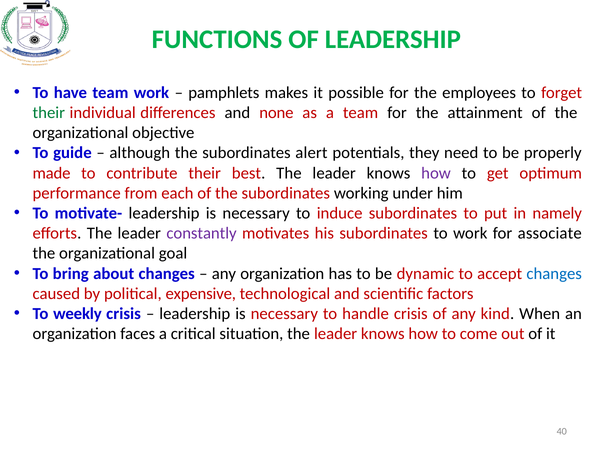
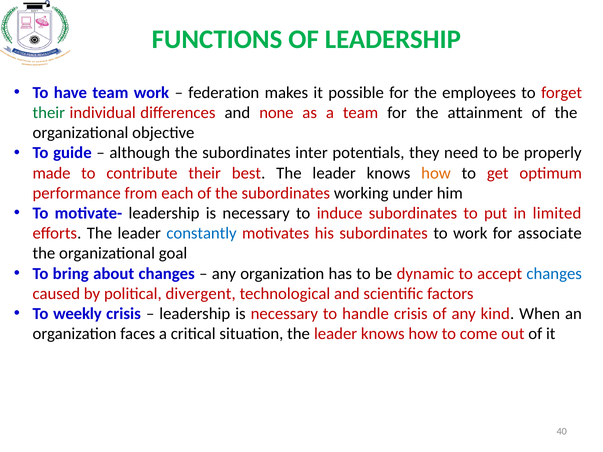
pamphlets: pamphlets -> federation (224, 93)
alert: alert -> inter (312, 153)
how colour: purple -> orange (436, 173)
namely: namely -> limited (557, 213)
constantly colour: purple -> blue (202, 233)
expensive: expensive -> divergent (201, 294)
